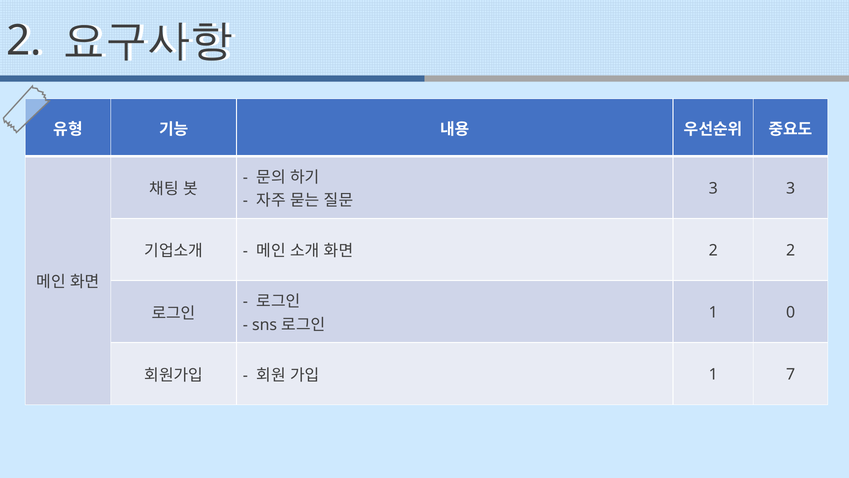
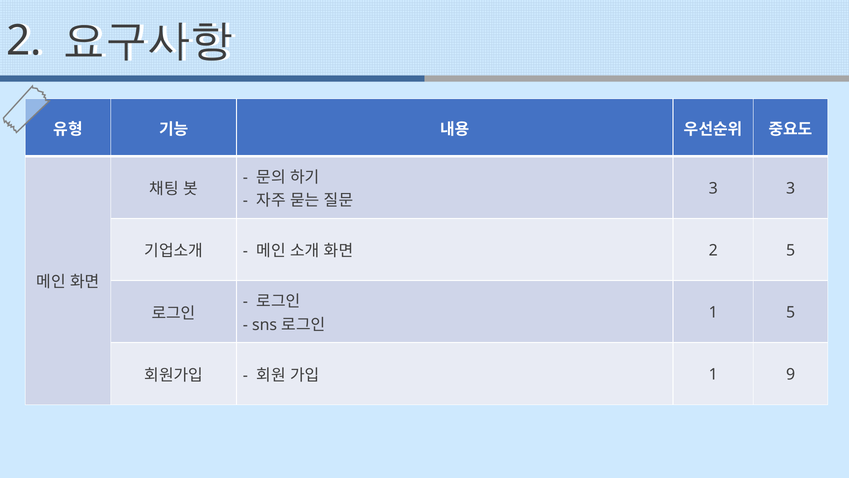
2 2: 2 -> 5 (791, 250)
1 0: 0 -> 5 (791, 312)
7: 7 -> 9 (791, 374)
